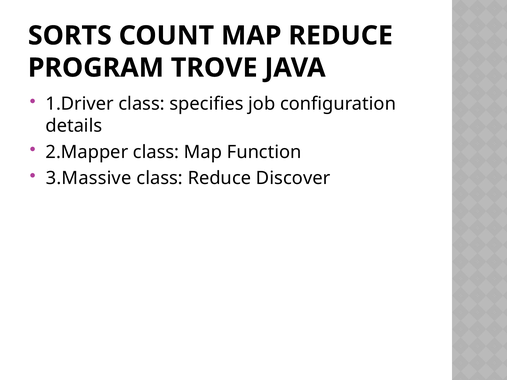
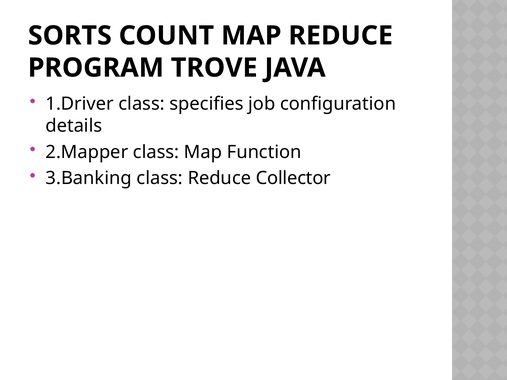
3.Massive: 3.Massive -> 3.Banking (89, 178)
Discover: Discover -> Collector (293, 178)
